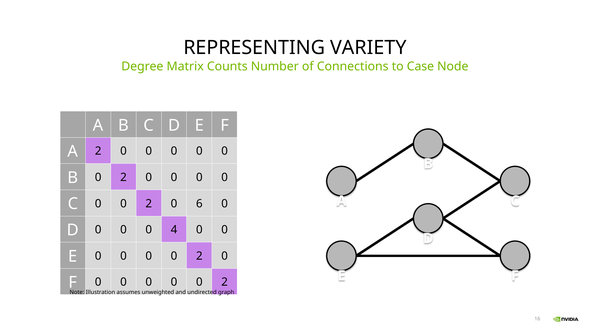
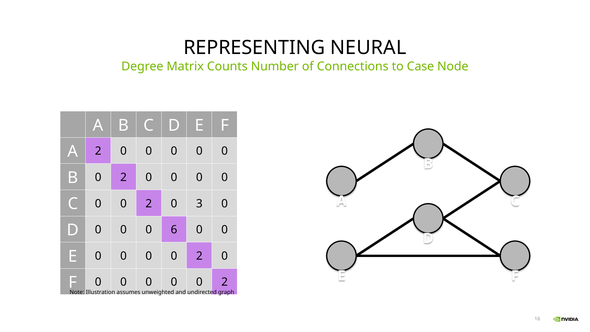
VARIETY: VARIETY -> NEURAL (368, 48)
6: 6 -> 3 (199, 204)
4: 4 -> 6 (174, 230)
